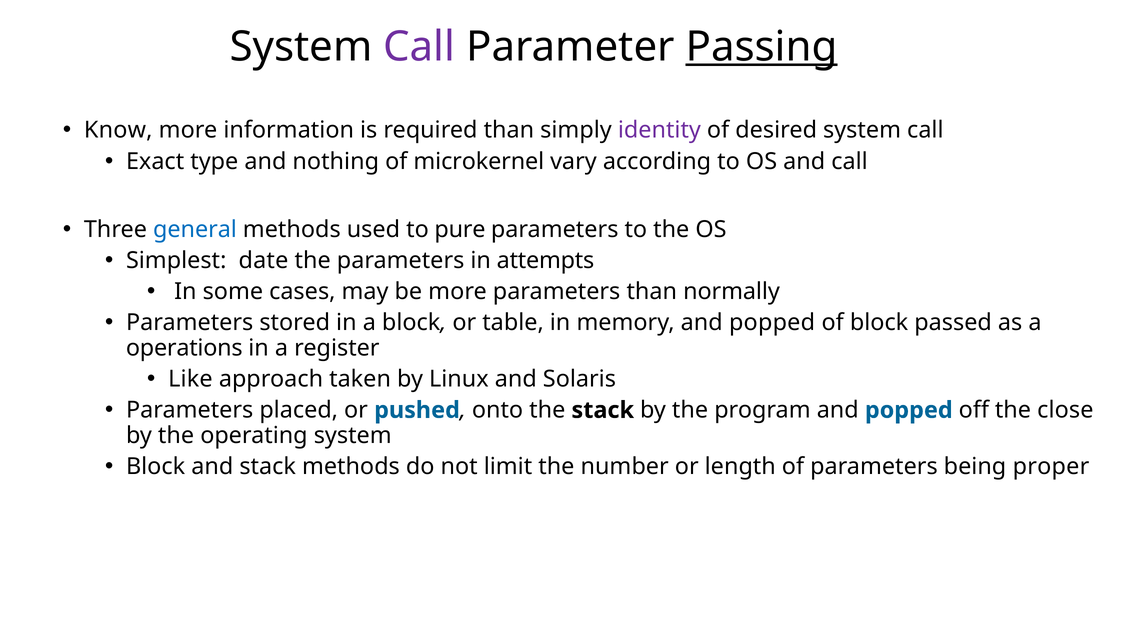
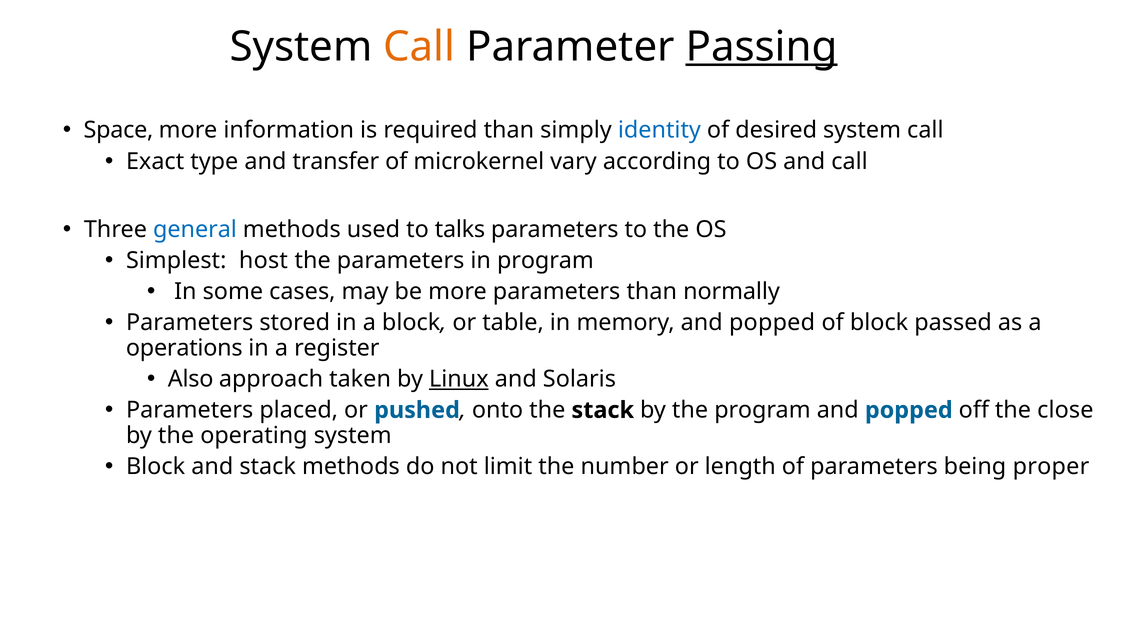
Call colour: purple -> orange (419, 47)
Know: Know -> Space (118, 130)
identity colour: purple -> blue (659, 130)
nothing: nothing -> transfer (336, 161)
pure: pure -> talks (460, 229)
date: date -> host (263, 261)
in attempts: attempts -> program (545, 261)
Like: Like -> Also (191, 379)
Linux underline: none -> present (459, 379)
